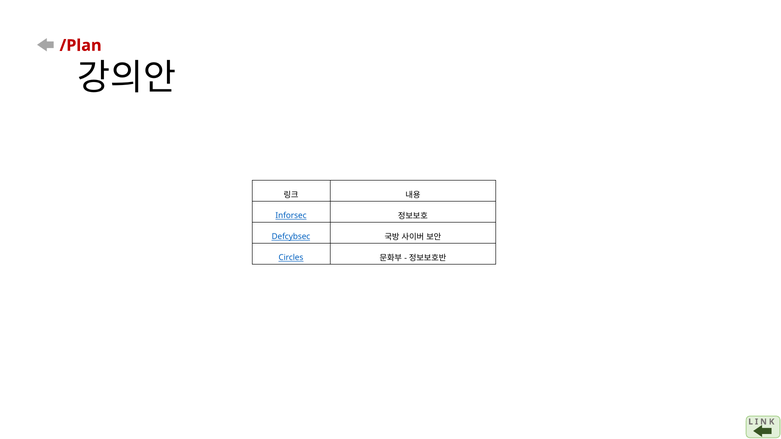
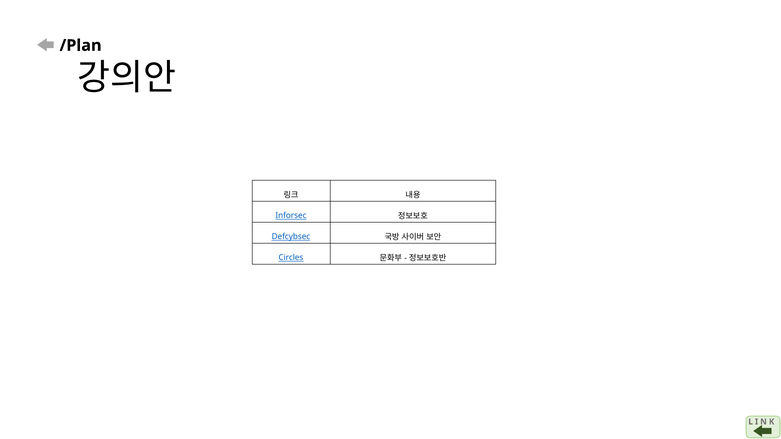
/Plan colour: red -> black (81, 45)
